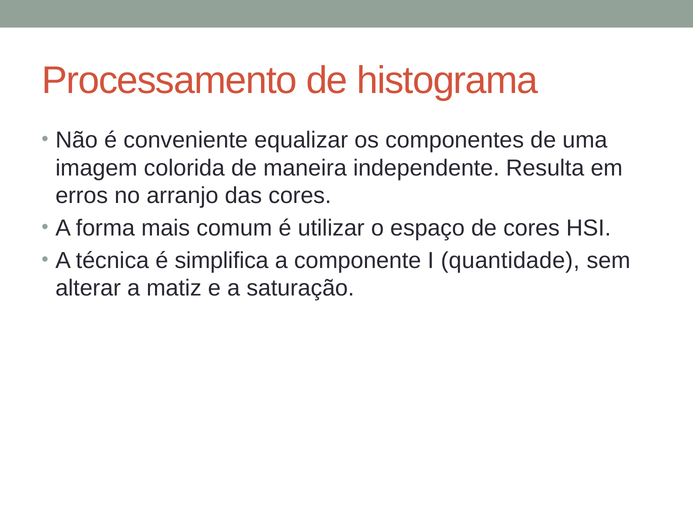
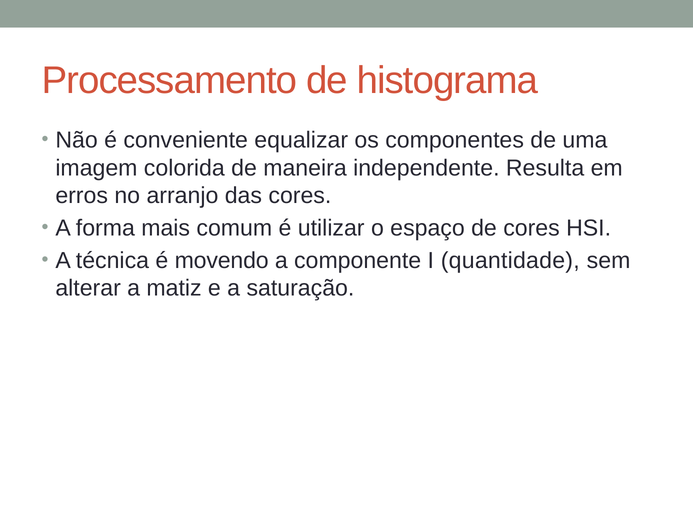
simplifica: simplifica -> movendo (222, 260)
